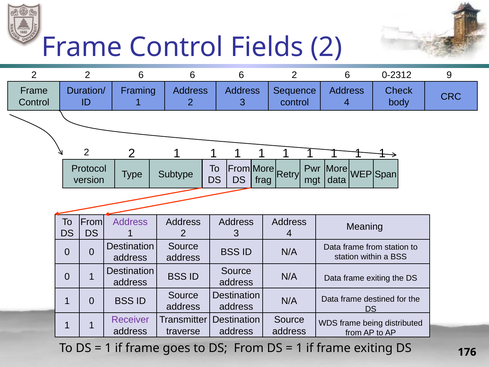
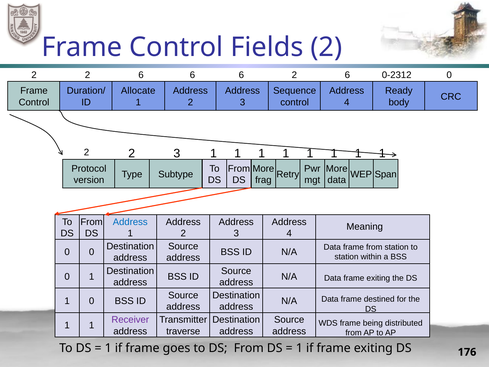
0-2312 9: 9 -> 0 (449, 75)
Framing: Framing -> Allocate (138, 91)
Check: Check -> Ready (399, 91)
2 1: 1 -> 3 (177, 153)
Address colour: purple -> blue (130, 222)
